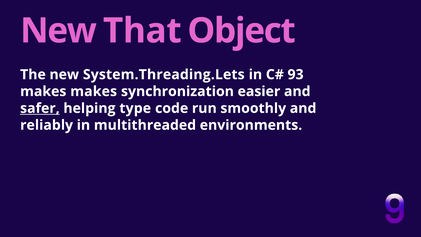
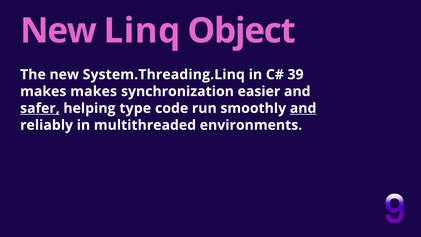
That: That -> Linq (142, 31)
System.Threading.Lets: System.Threading.Lets -> System.Threading.Linq (164, 75)
93: 93 -> 39 (296, 75)
and underline: none -> present (303, 108)
